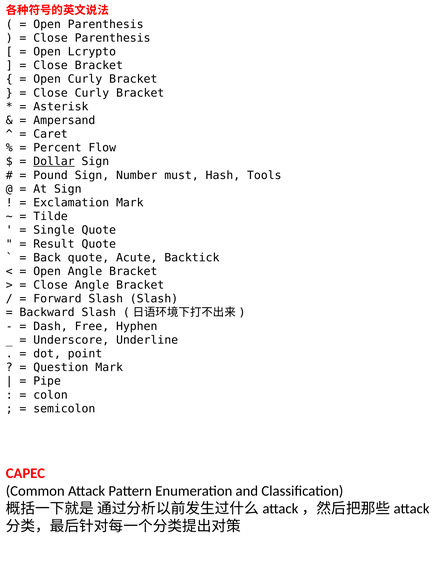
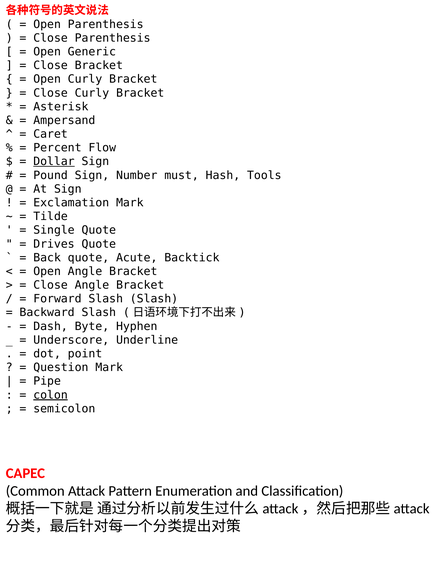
Lcrypto: Lcrypto -> Generic (92, 52)
Result: Result -> Drives (54, 244)
Free: Free -> Byte (92, 326)
colon underline: none -> present (51, 395)
